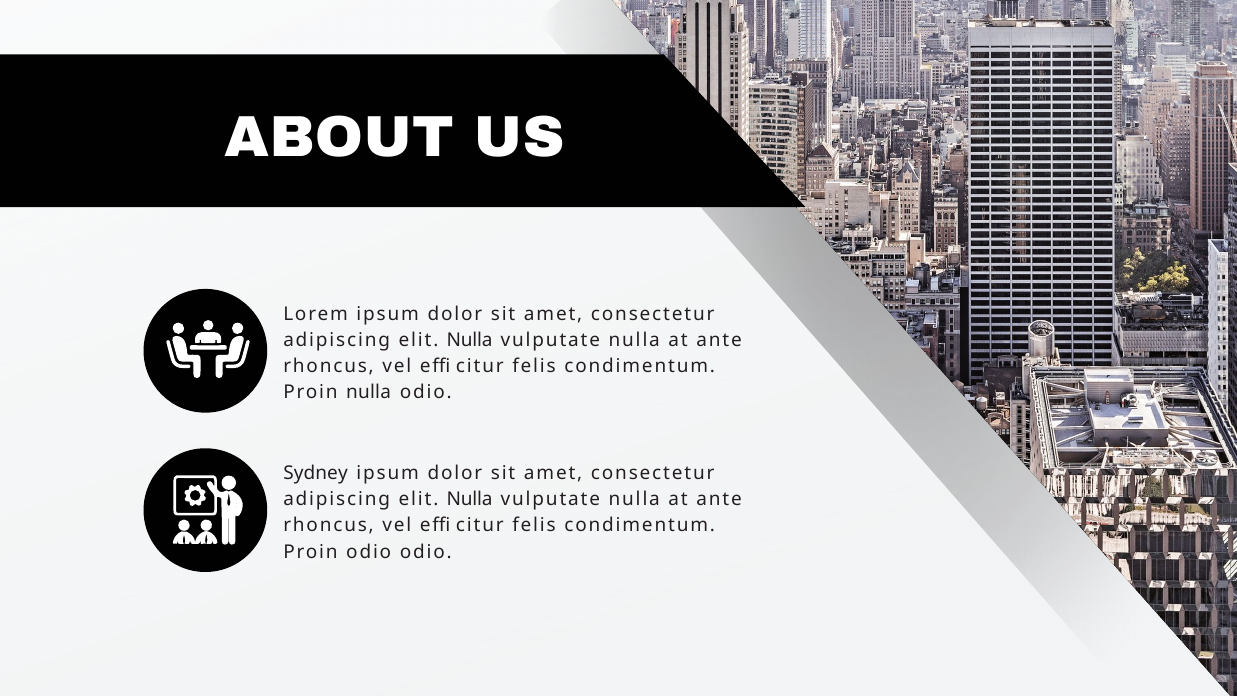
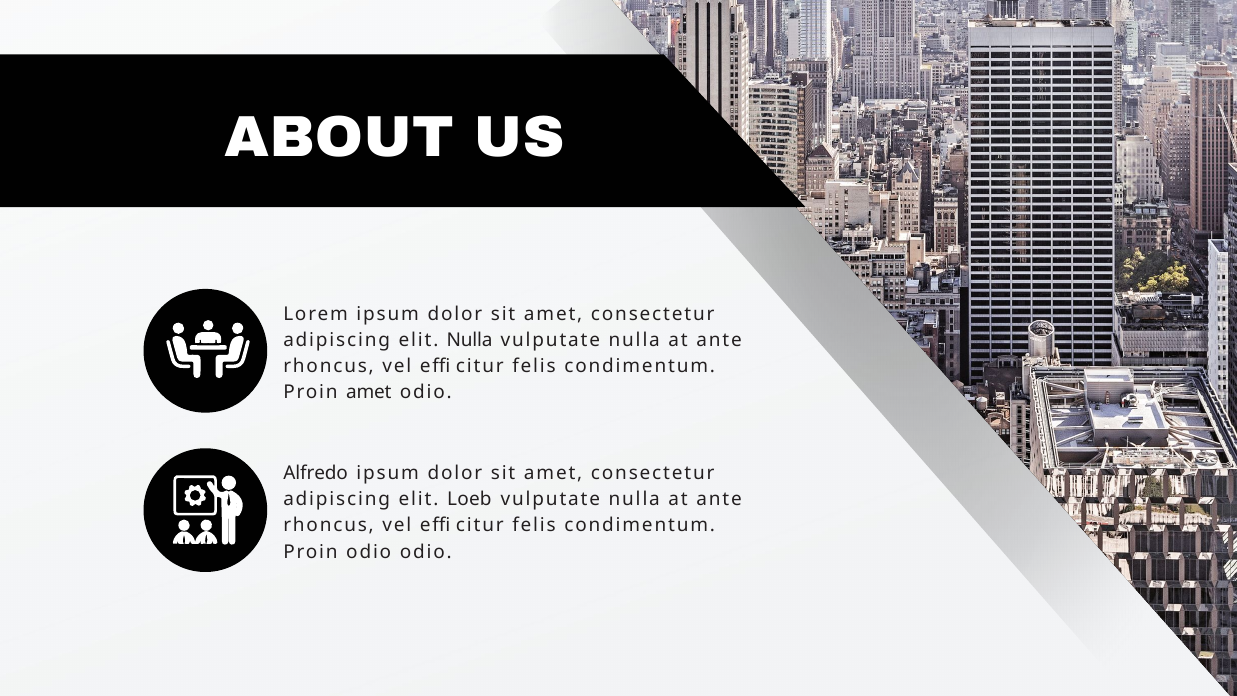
Proin nulla: nulla -> amet (369, 392)
Sydney: Sydney -> Alfredo (316, 473)
Nulla: Nulla -> Loeb (469, 499)
